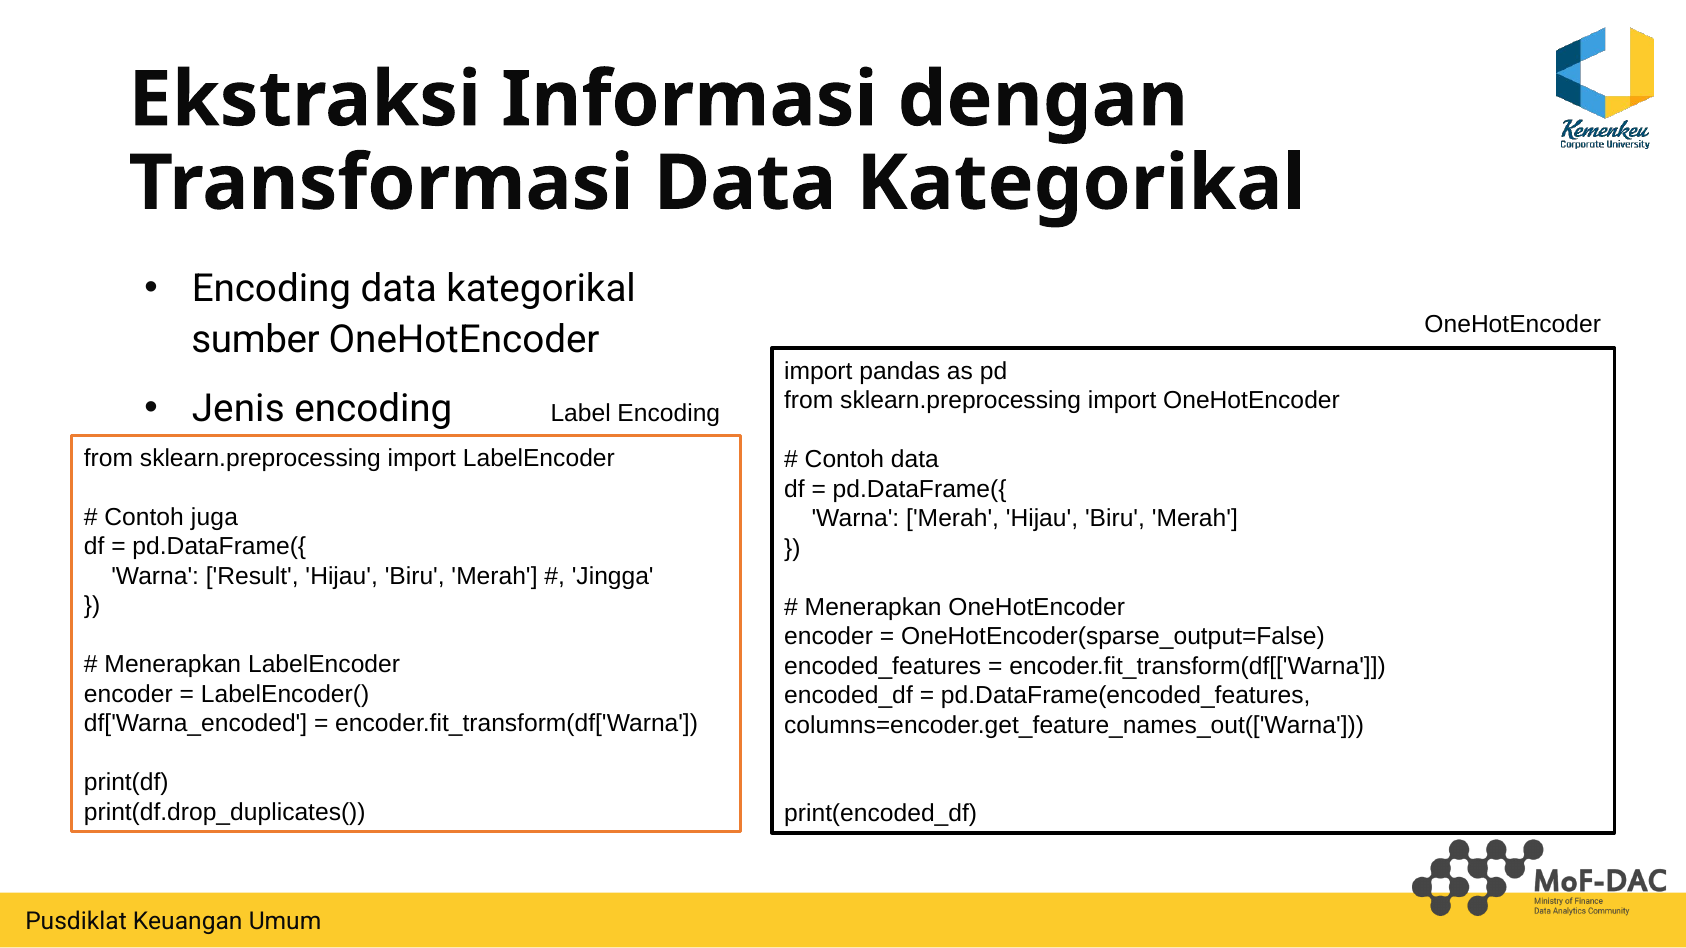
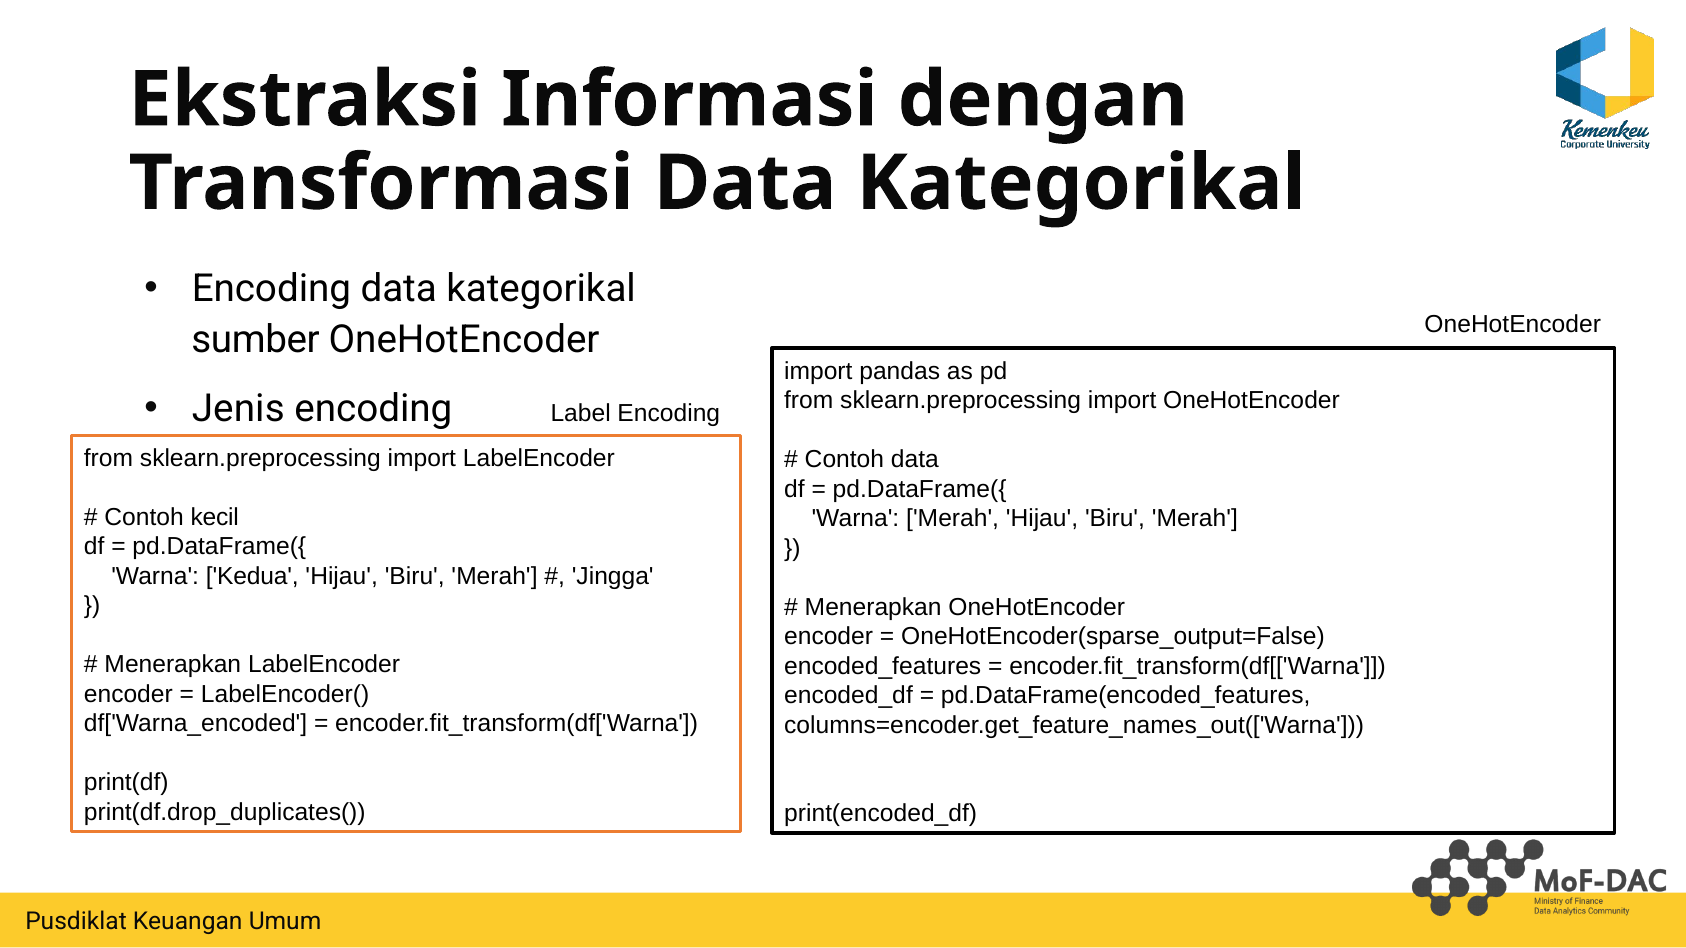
juga: juga -> kecil (215, 517)
Result: Result -> Kedua (252, 577)
